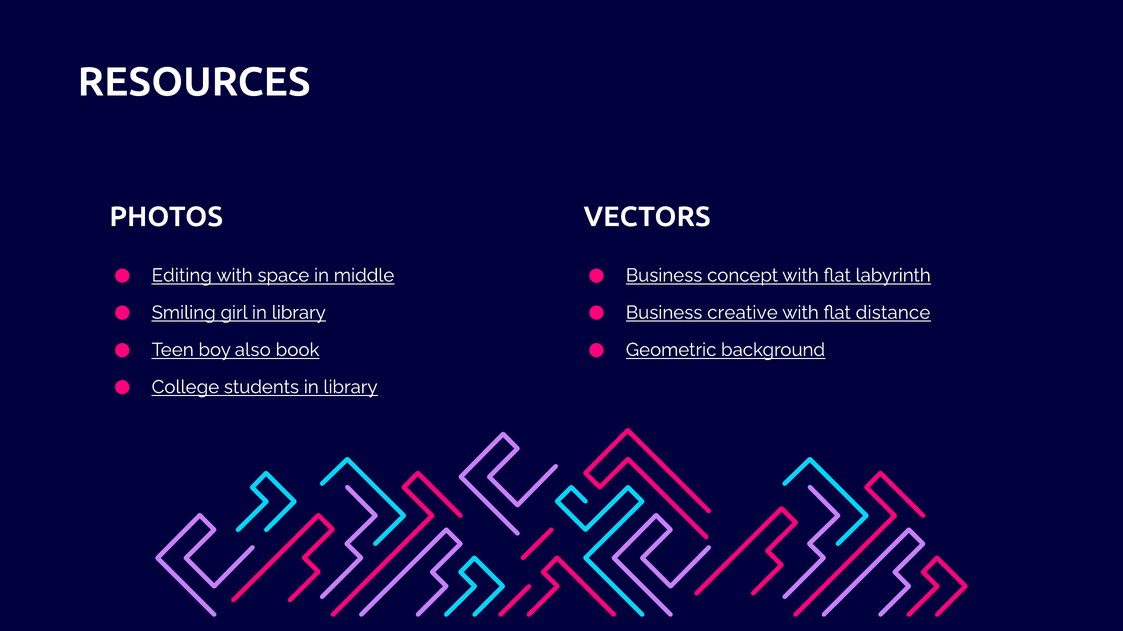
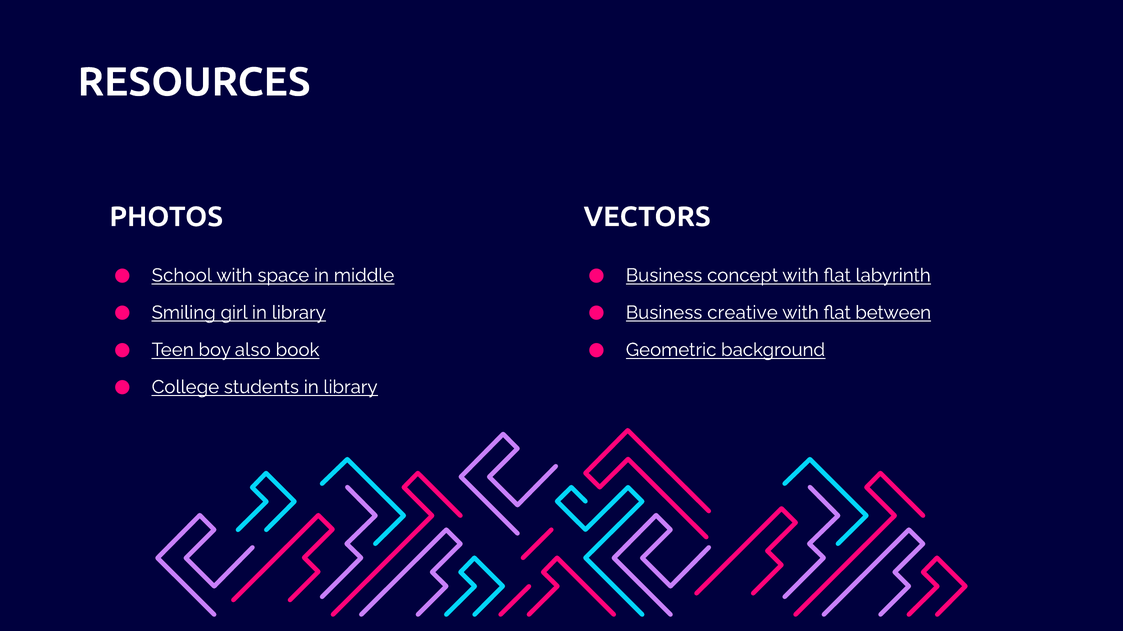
Editing: Editing -> School (182, 276)
distance: distance -> between (893, 313)
